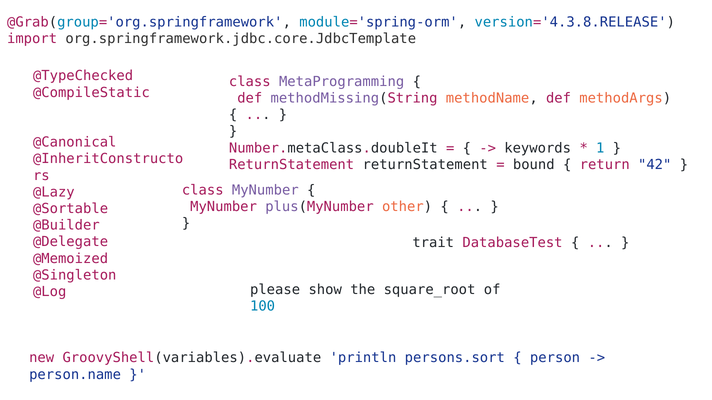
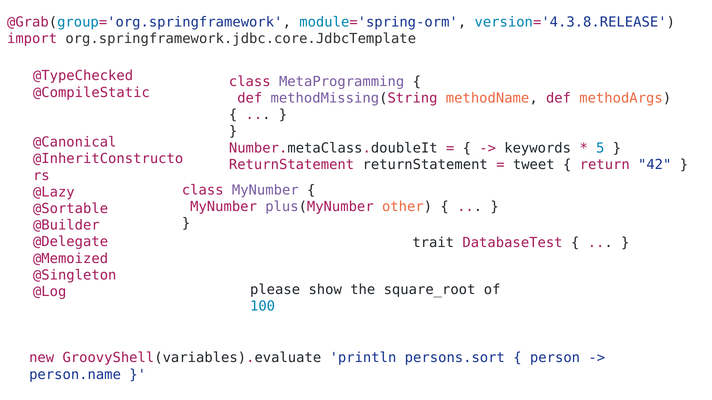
1: 1 -> 5 (600, 148)
bound: bound -> tweet (534, 165)
